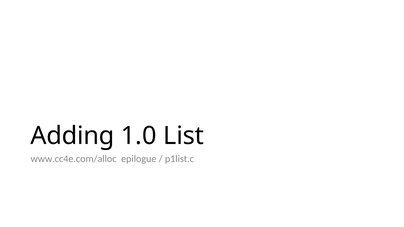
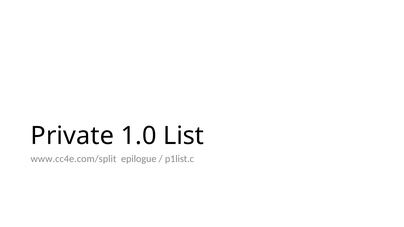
Adding: Adding -> Private (72, 136)
www.cc4e.com/alloc: www.cc4e.com/alloc -> www.cc4e.com/split (74, 159)
